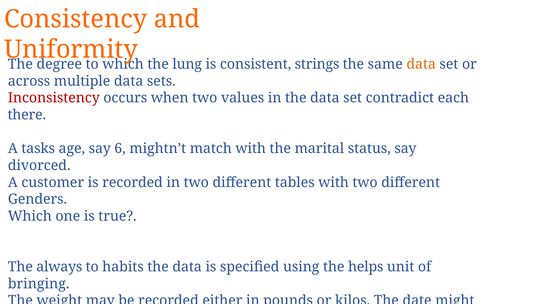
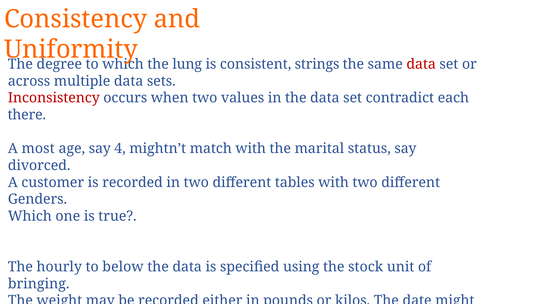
data colour: orange -> red (421, 64)
tasks: tasks -> most (38, 149)
6: 6 -> 4 (120, 149)
always: always -> hourly (59, 267)
habits: habits -> below (123, 267)
helps: helps -> stock (366, 267)
